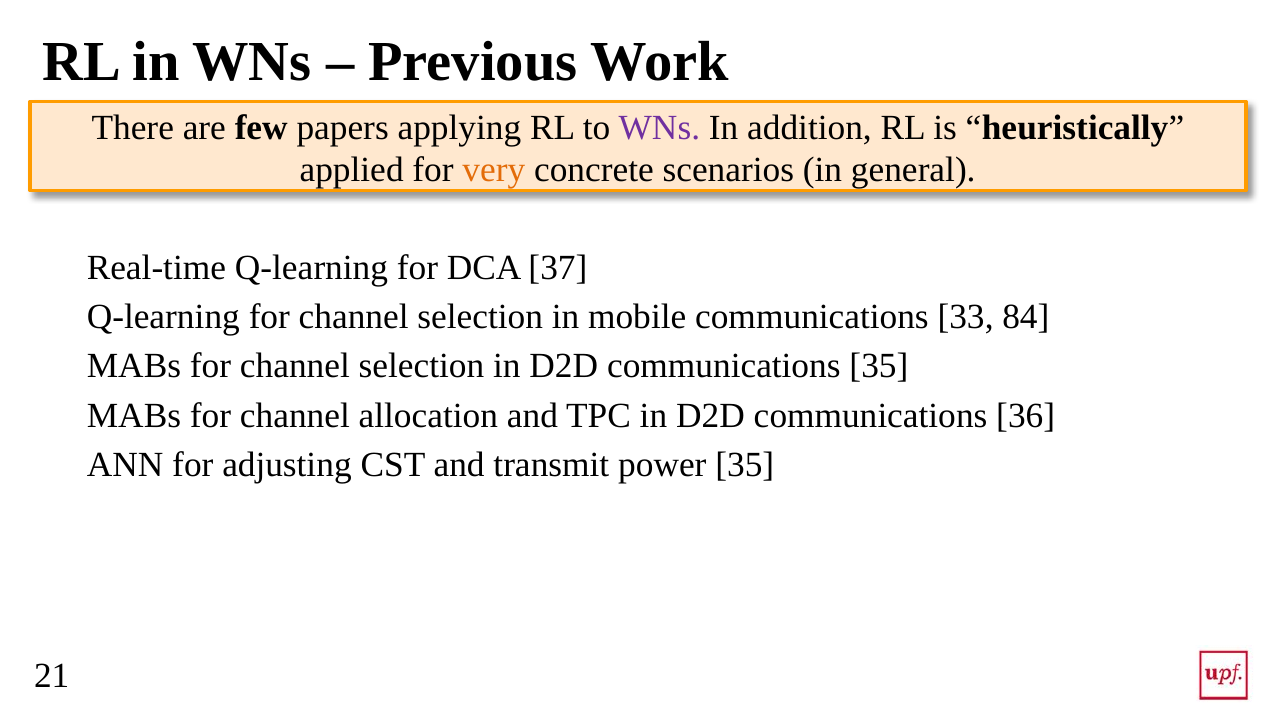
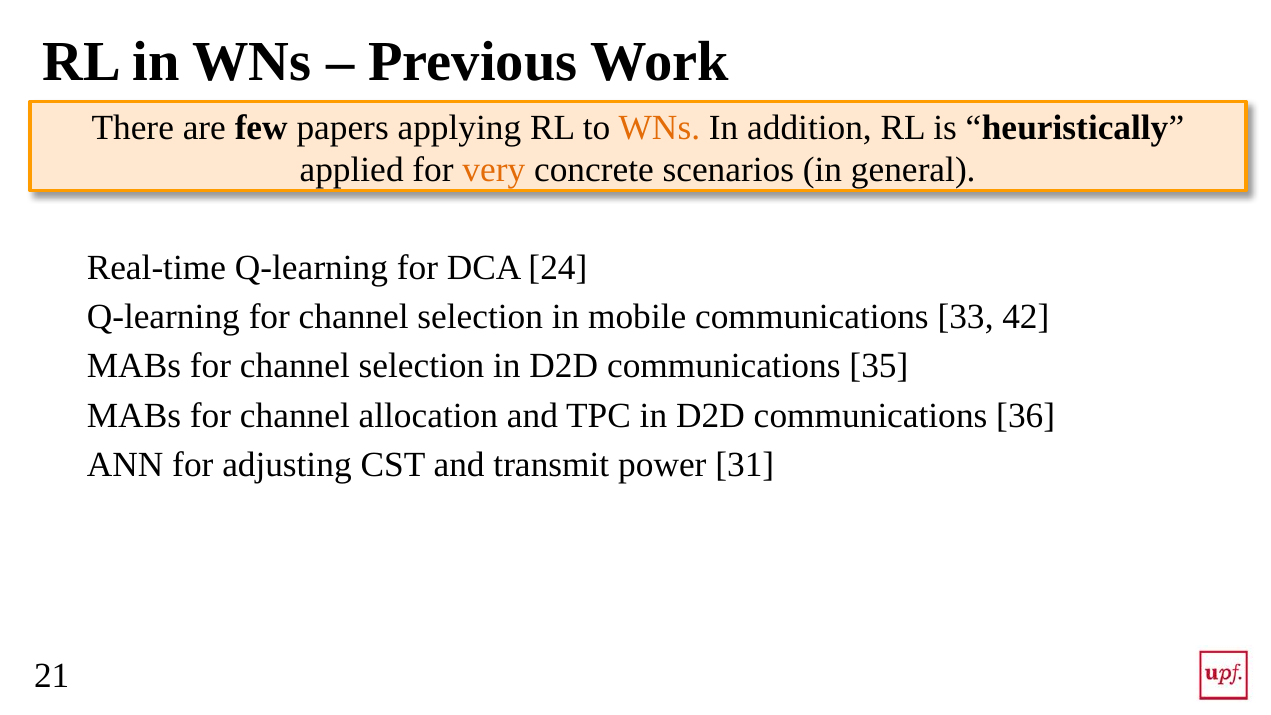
WNs colour: purple -> orange (659, 127)
37: 37 -> 24 (558, 267)
84: 84 -> 42 (1026, 317)
power 35: 35 -> 31 (745, 465)
